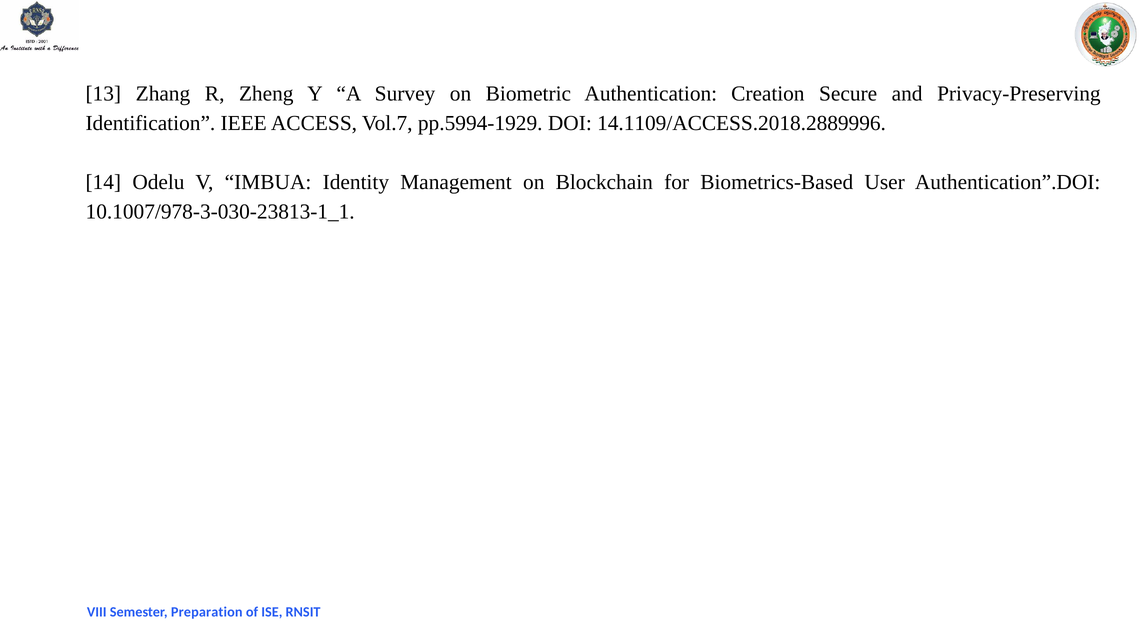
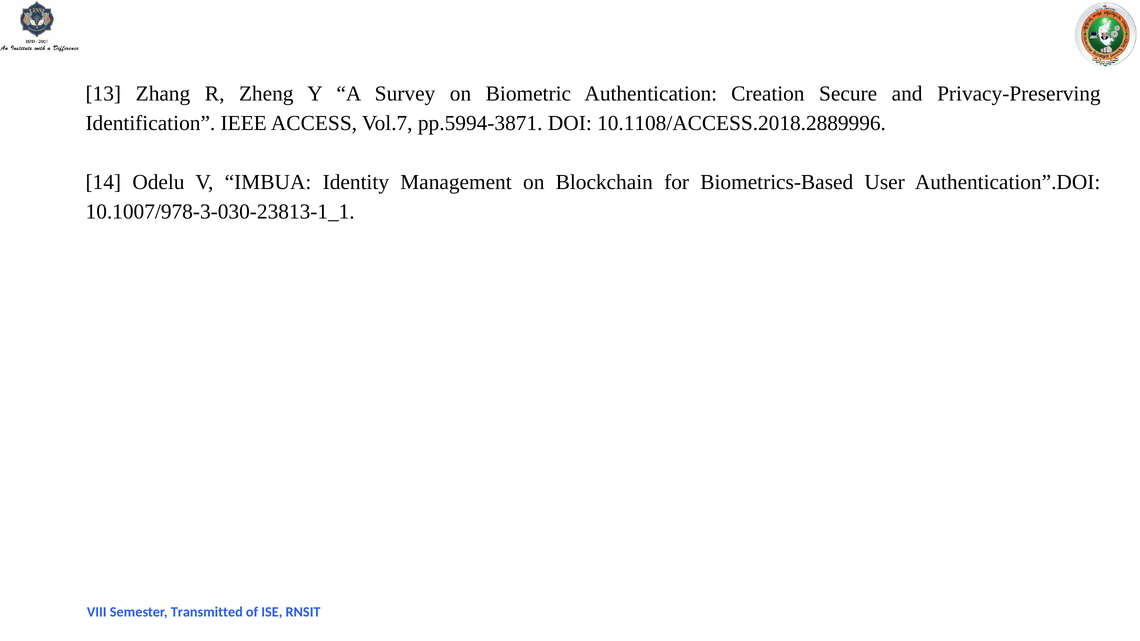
pp.5994-1929: pp.5994-1929 -> pp.5994-3871 (480, 123)
14.1109/ACCESS.2018.2889996: 14.1109/ACCESS.2018.2889996 -> 10.1108/ACCESS.2018.2889996 (742, 123)
Preparation: Preparation -> Transmitted (207, 612)
